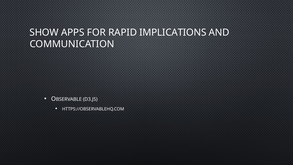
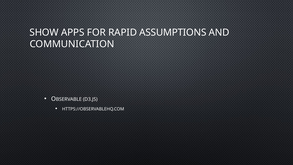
IMPLICATIONS: IMPLICATIONS -> ASSUMPTIONS (173, 32)
